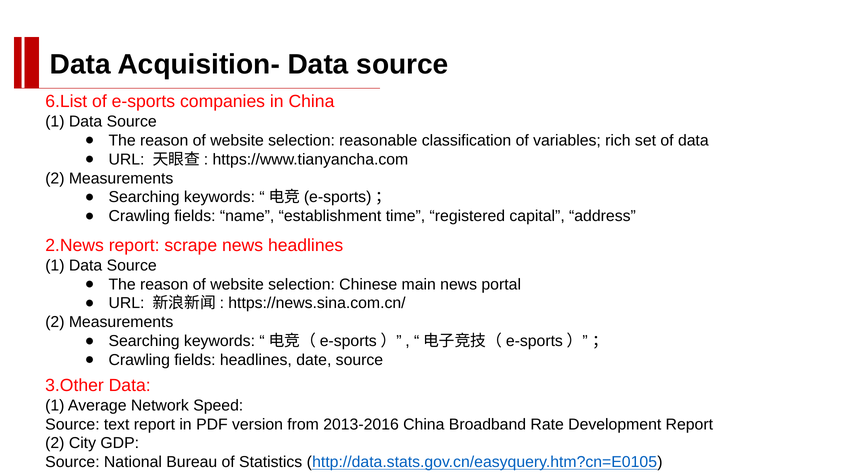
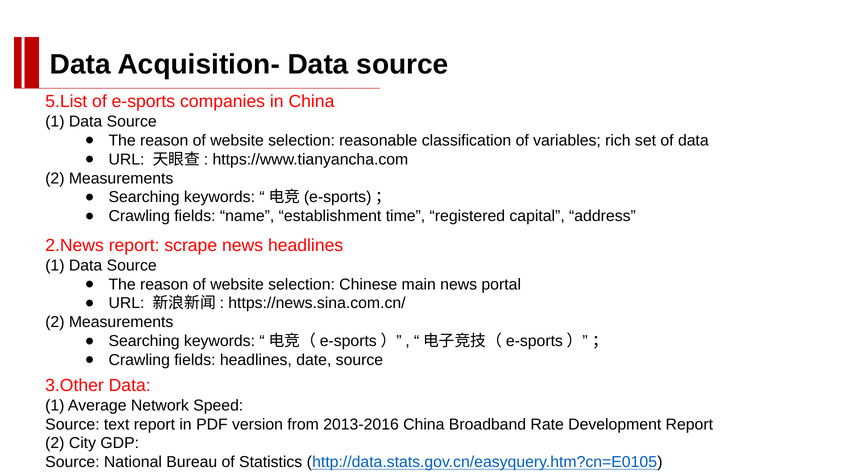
6.List: 6.List -> 5.List (66, 102)
